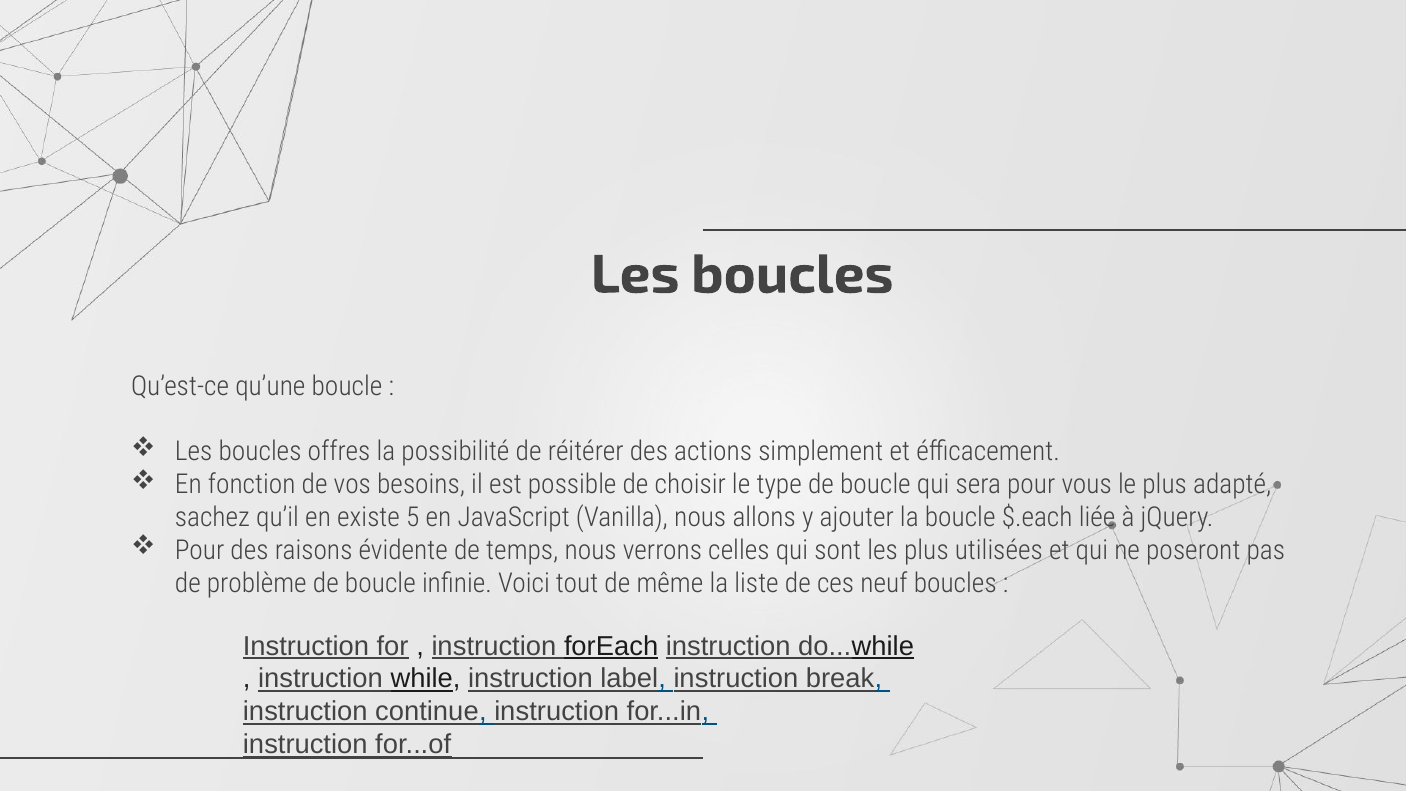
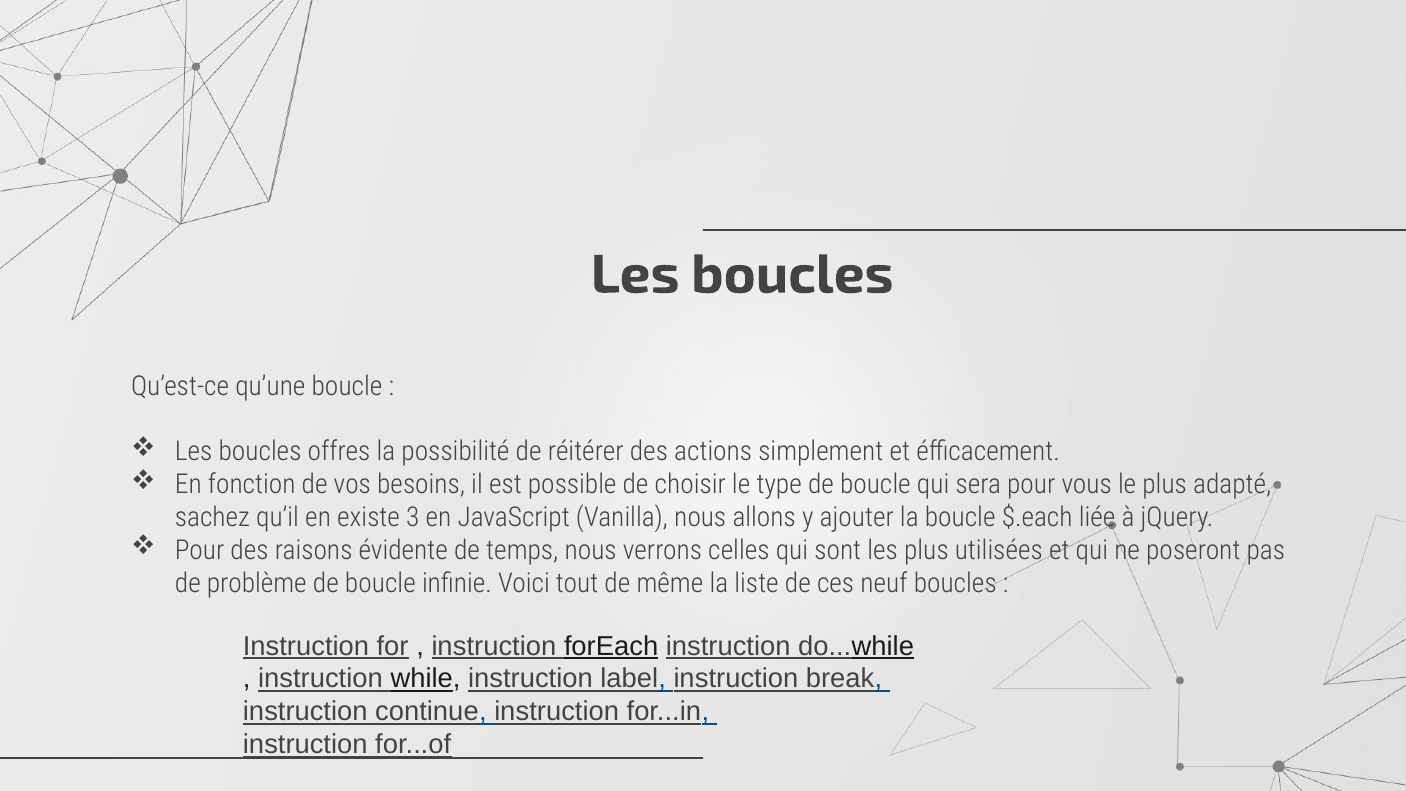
5: 5 -> 3 (413, 517)
